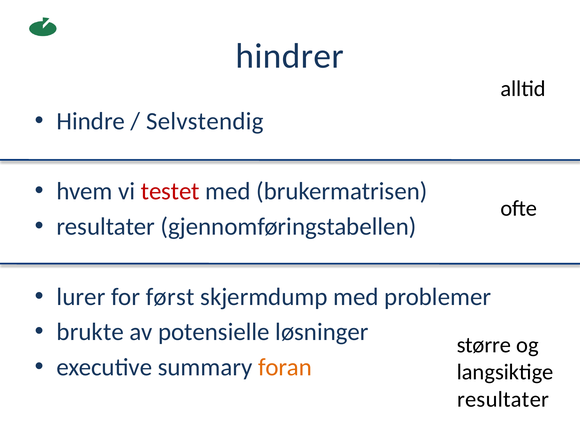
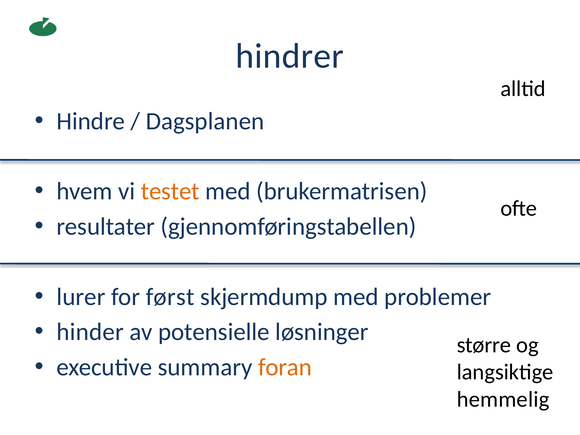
Selvstendig: Selvstendig -> Dagsplanen (205, 121)
testet colour: red -> orange (170, 191)
brukte: brukte -> hinder (90, 332)
resultater: resultater -> hemmelig (503, 399)
